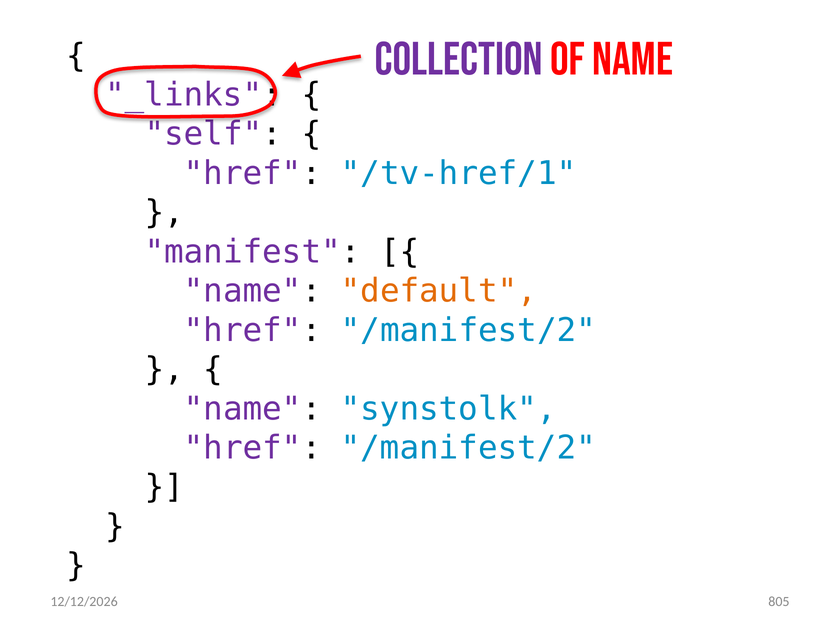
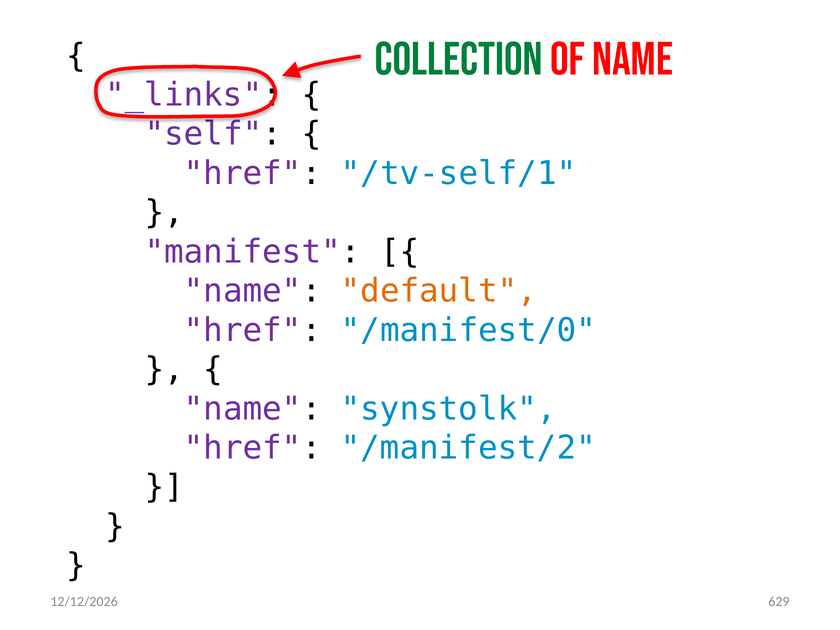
COLLECTION colour: purple -> green (459, 59)
/tv-href/1: /tv-href/1 -> /tv-self/1 (459, 173)
/manifest/2: /manifest/2 -> /manifest/0 (468, 330)
805: 805 -> 629 (779, 602)
